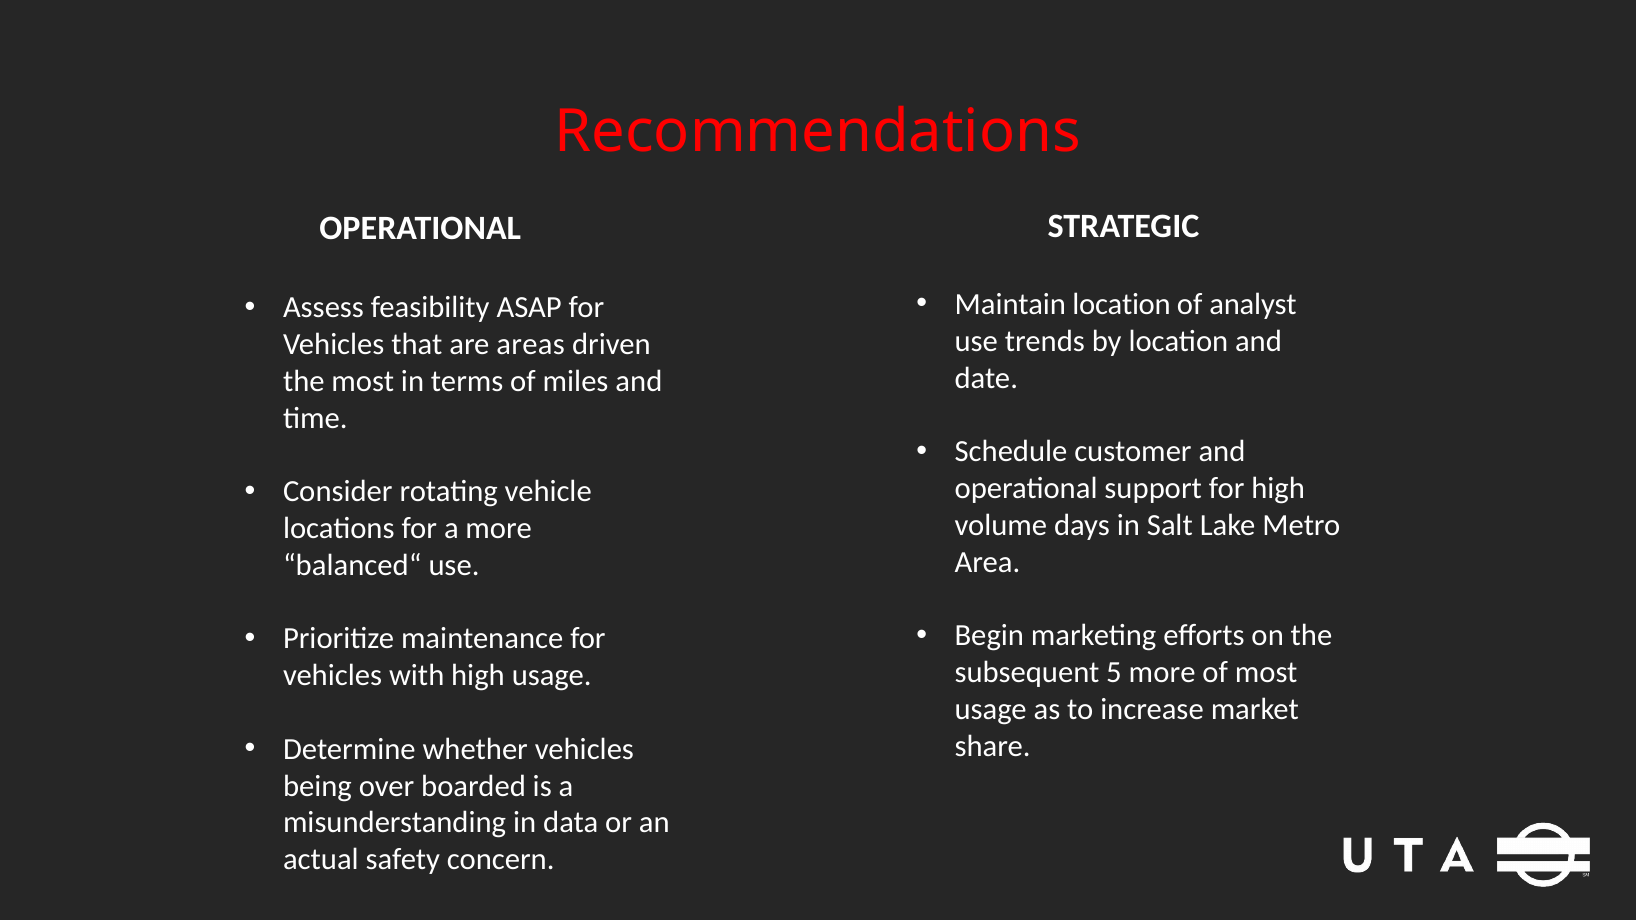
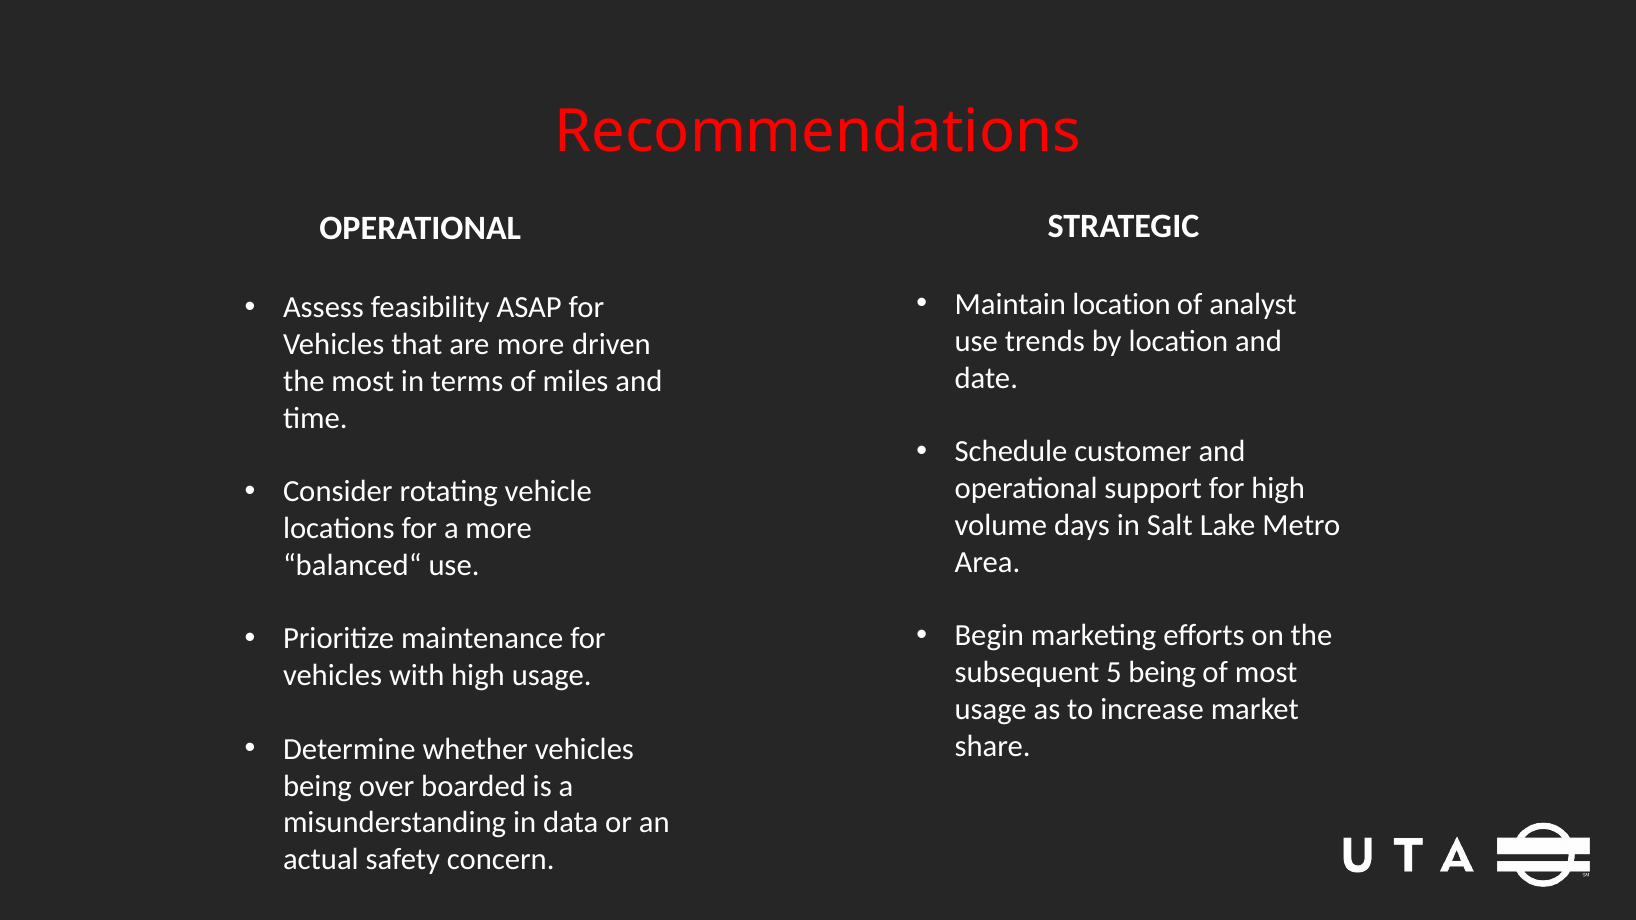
are areas: areas -> more (531, 344)
5 more: more -> being (1162, 672)
